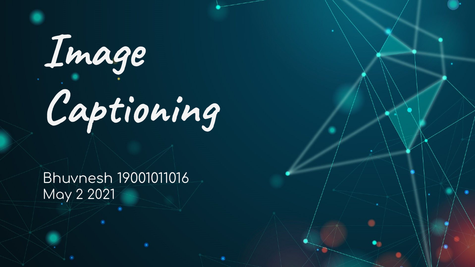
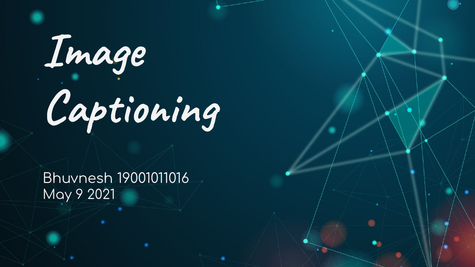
2: 2 -> 9 (79, 195)
